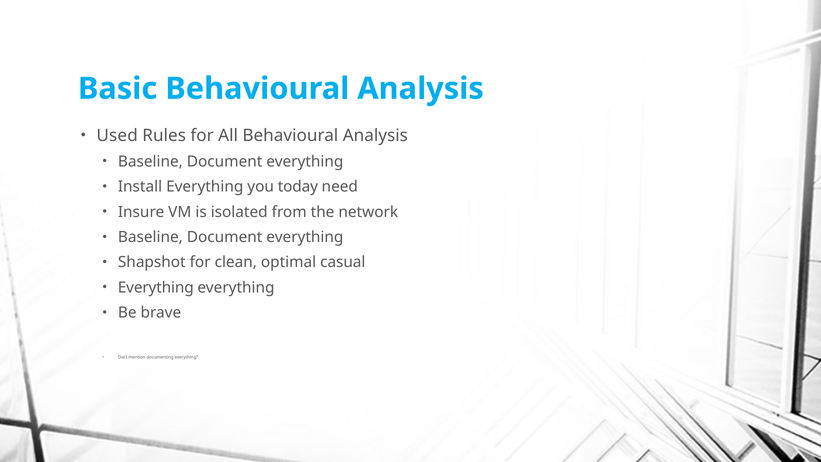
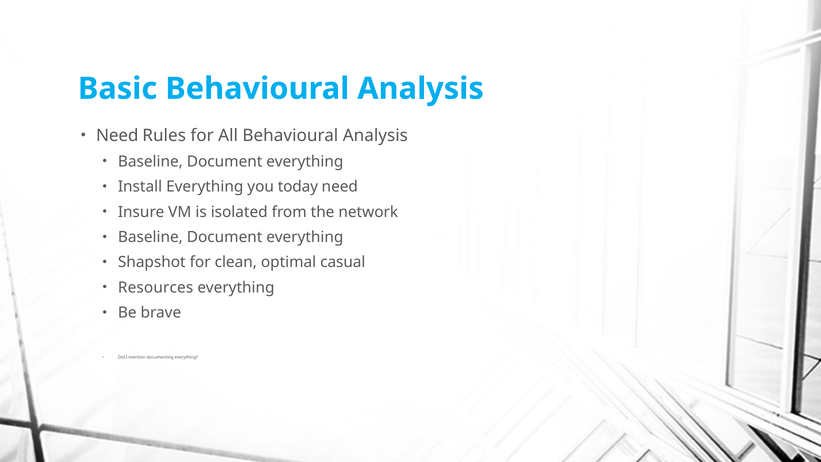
Used: Used -> Need (117, 135)
Everything: Everything -> Resources (156, 287)
